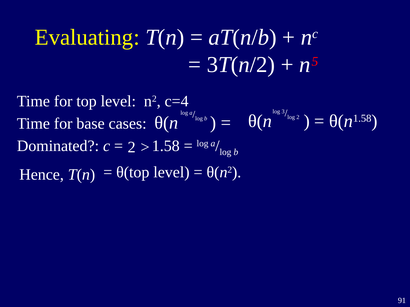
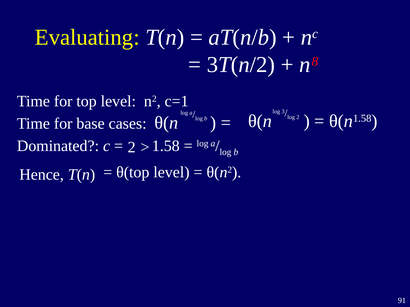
5: 5 -> 8 (315, 61)
c=4: c=4 -> c=1 (177, 102)
